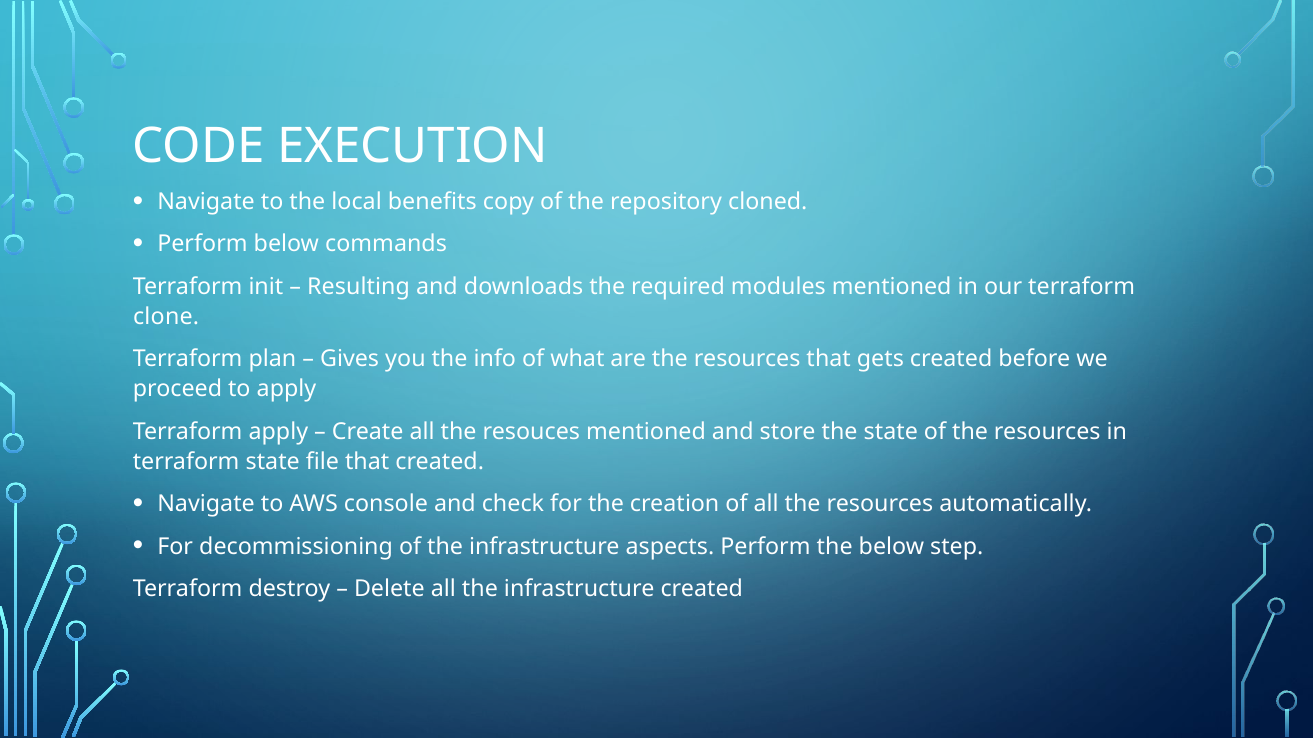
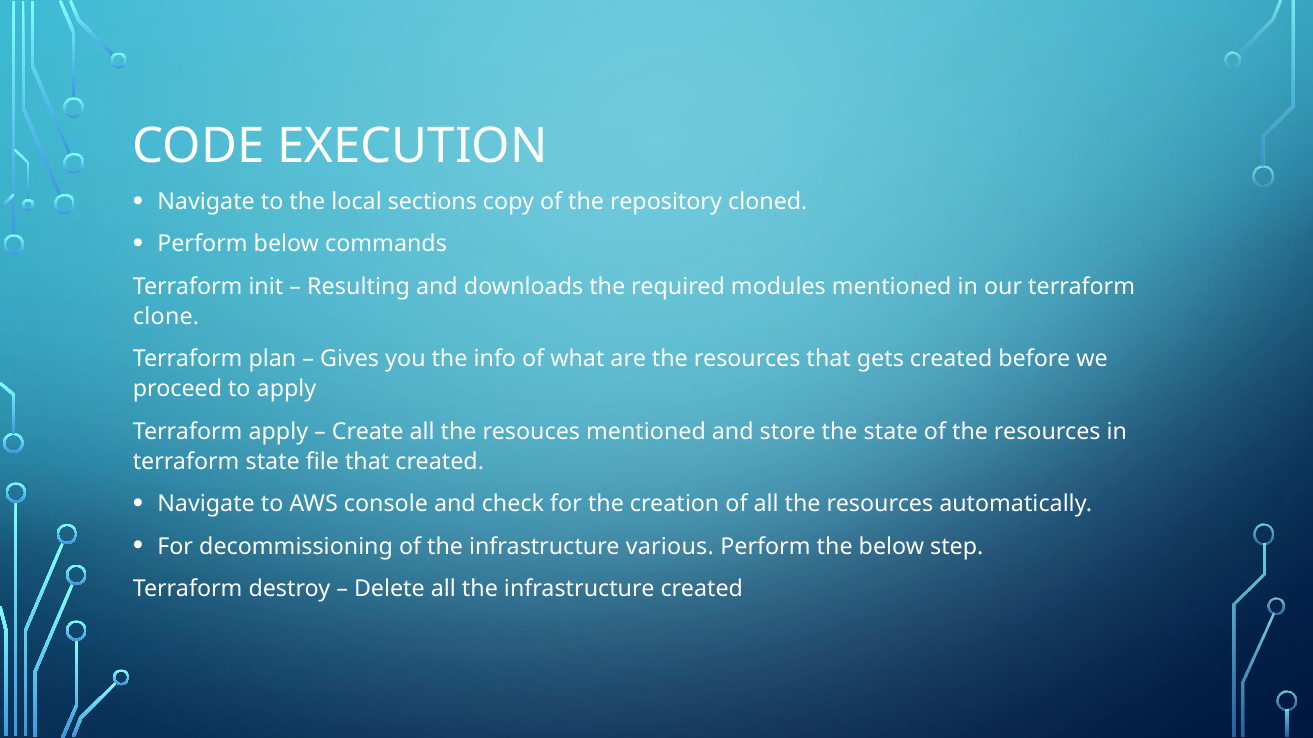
benefits: benefits -> sections (432, 202)
aspects: aspects -> various (670, 547)
